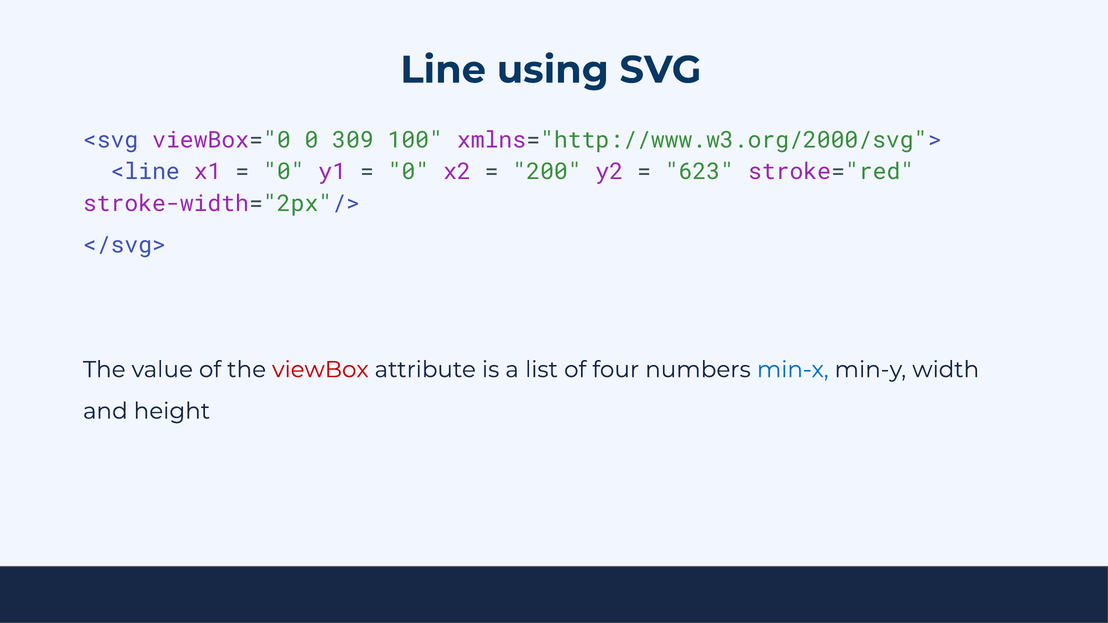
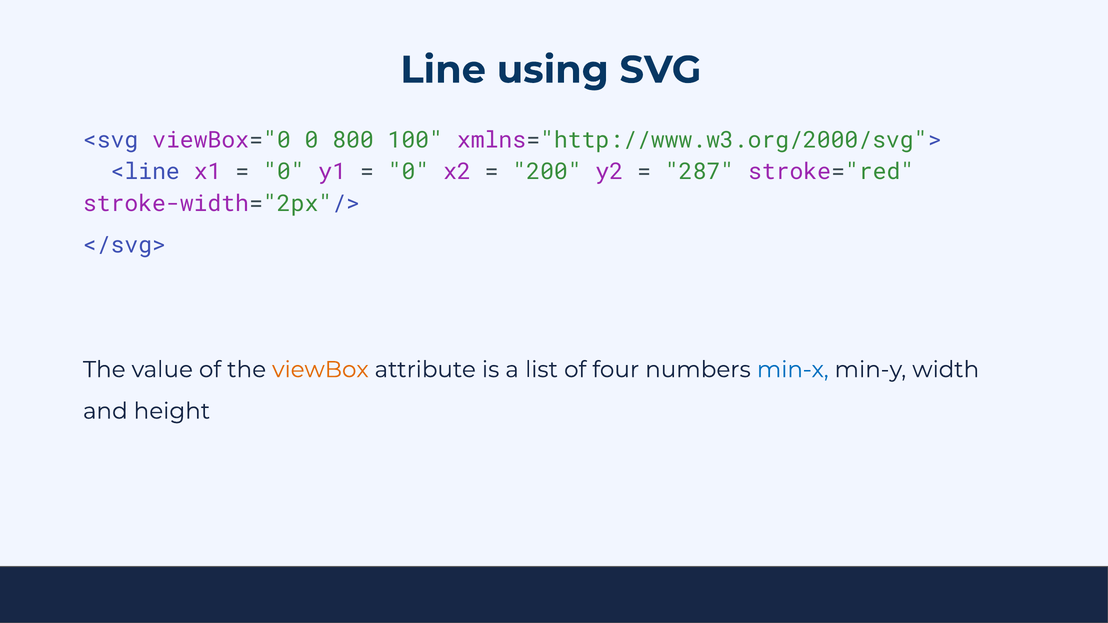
309: 309 -> 800 (353, 140)
623: 623 -> 287 (699, 172)
viewBox colour: red -> orange (320, 370)
